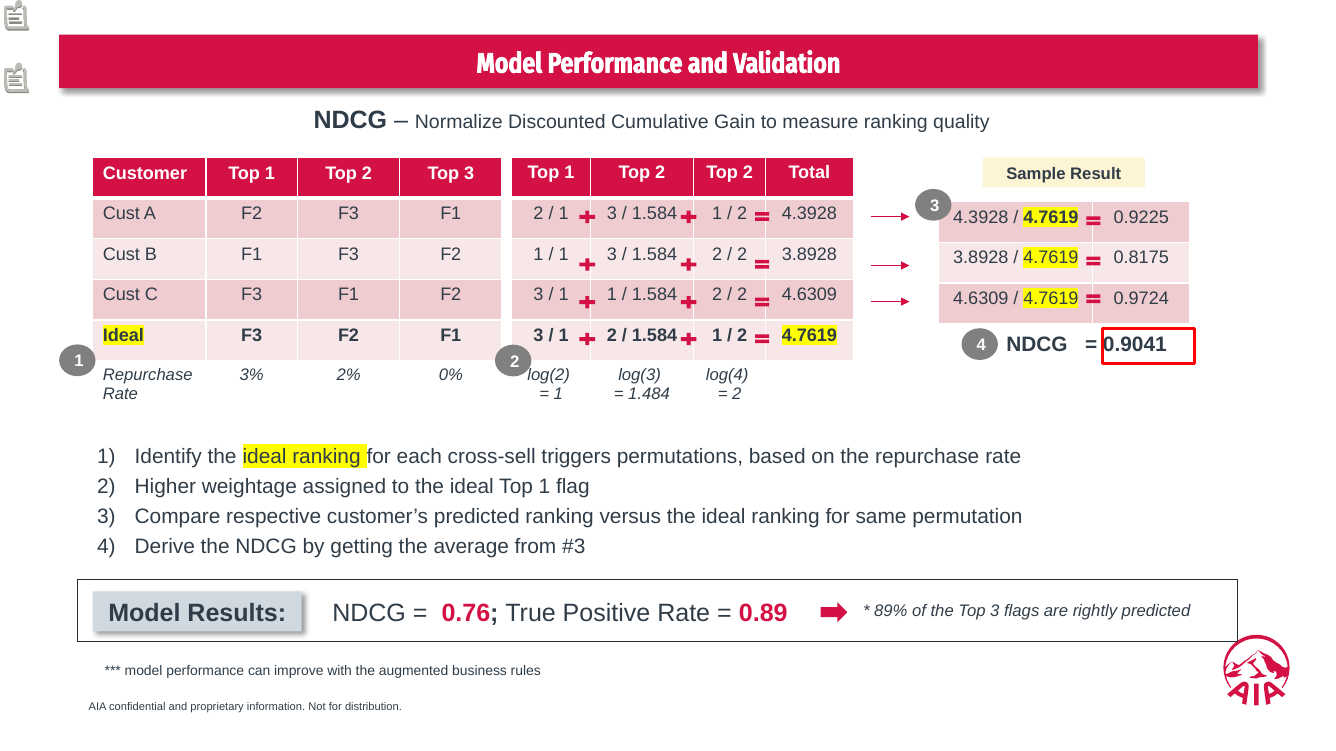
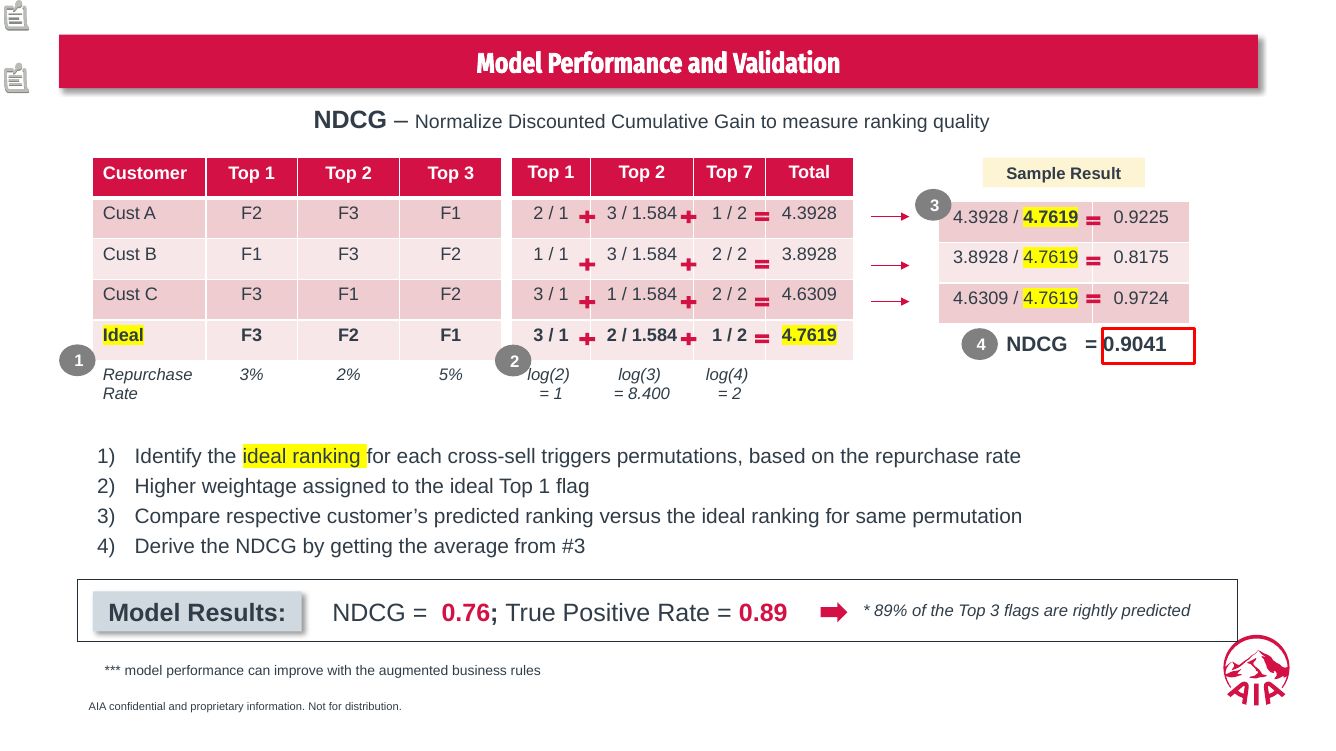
2 Top 2: 2 -> 7 (748, 173)
0%: 0% -> 5% (451, 376)
1.484: 1.484 -> 8.400 (649, 394)
